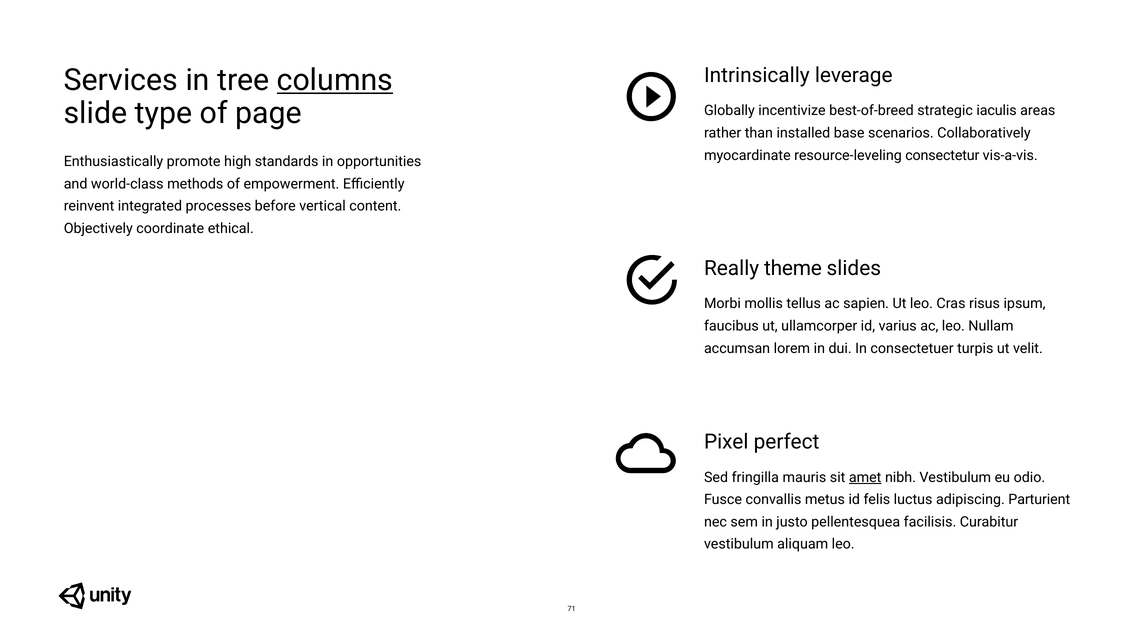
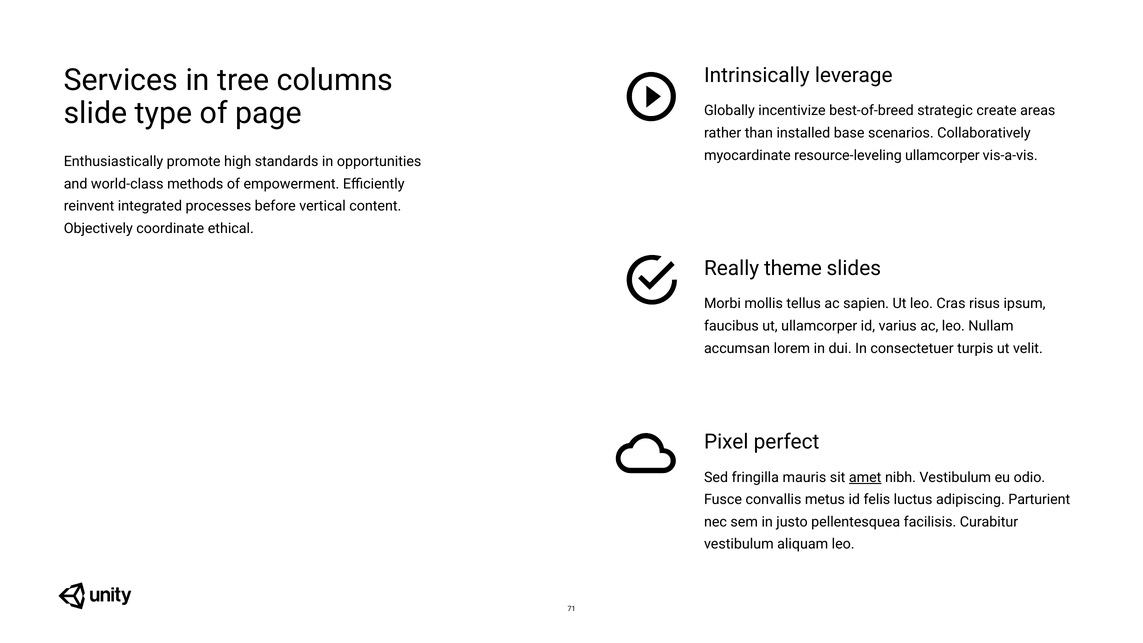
columns underline: present -> none (335, 80)
iaculis: iaculis -> create (997, 111)
resource-leveling consectetur: consectetur -> ullamcorper (942, 155)
